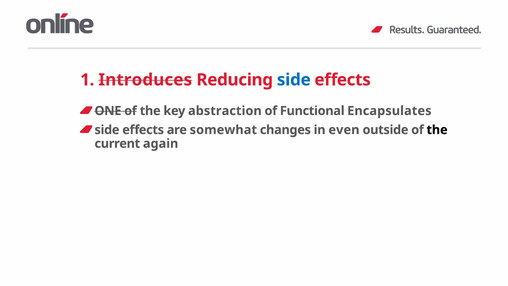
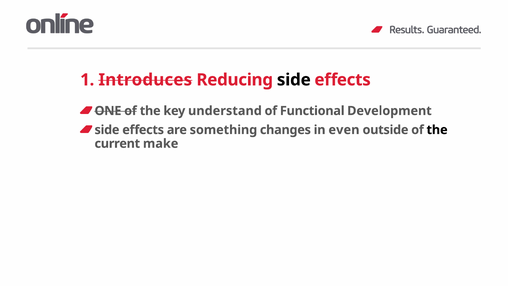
side colour: blue -> black (294, 80)
abstraction: abstraction -> understand (225, 111)
Encapsulates: Encapsulates -> Development (389, 111)
somewhat: somewhat -> something (223, 130)
again: again -> make (161, 143)
